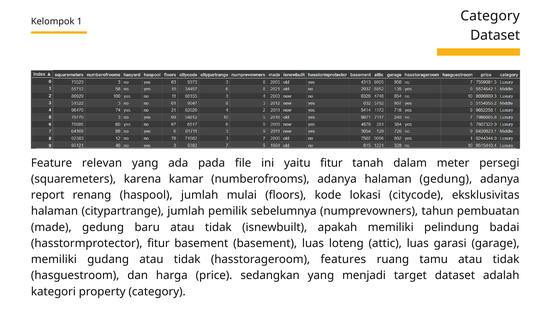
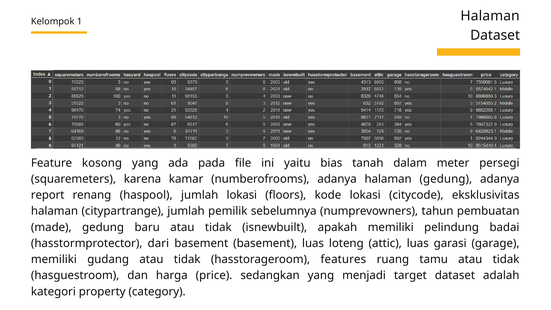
1 Category: Category -> Halaman (490, 16)
relevan: relevan -> kosong (102, 163)
yaitu fitur: fitur -> bias (331, 163)
jumlah mulai: mulai -> lokasi (242, 195)
hasstormprotector fitur: fitur -> dari (158, 243)
